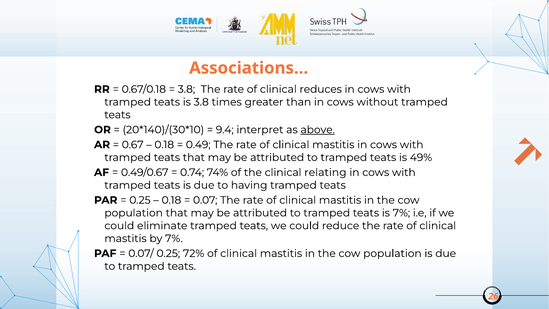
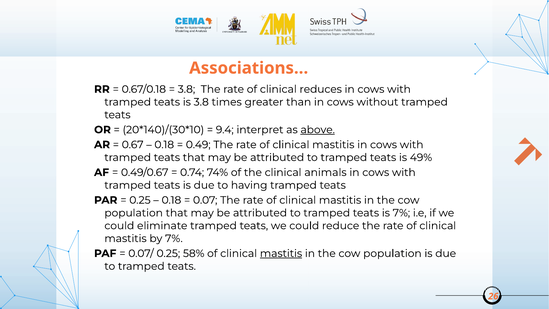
relating: relating -> animals (325, 172)
72%: 72% -> 58% (194, 253)
mastitis underline: none -> present (281, 253)
